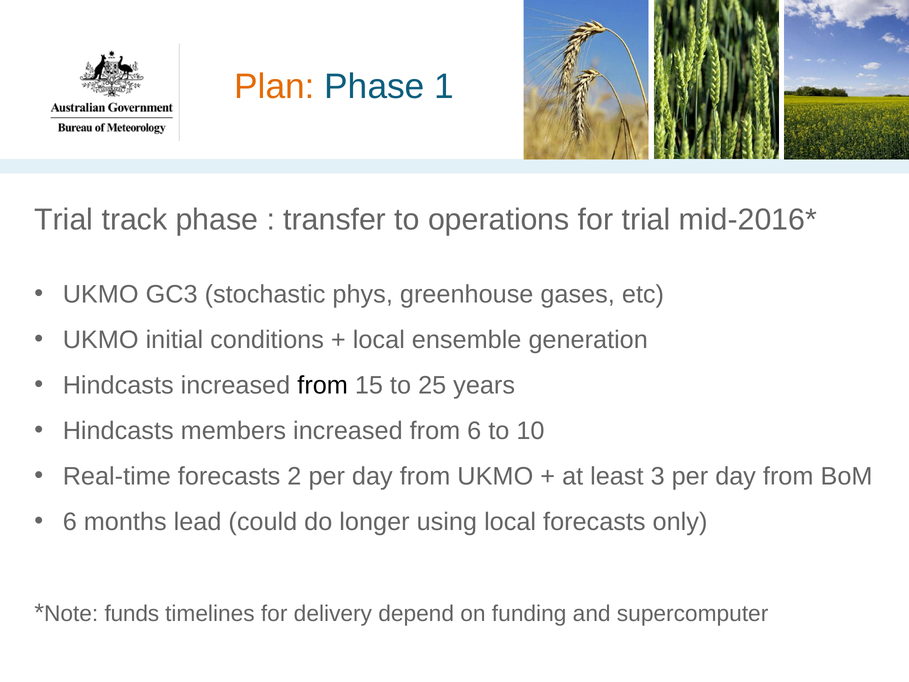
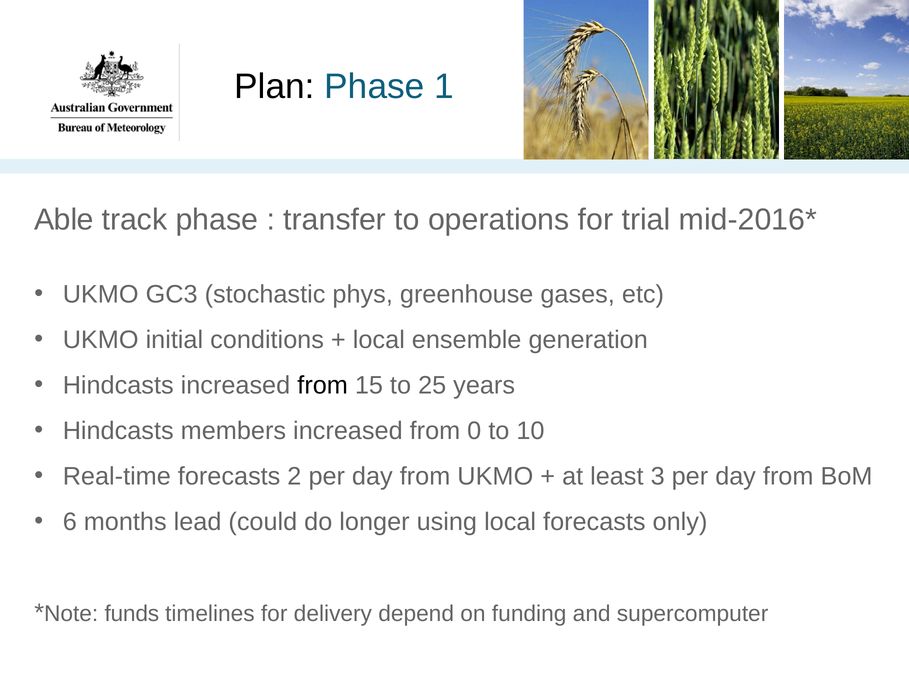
Plan colour: orange -> black (275, 87)
Trial: Trial -> Able (64, 220)
from 6: 6 -> 0 (474, 431)
